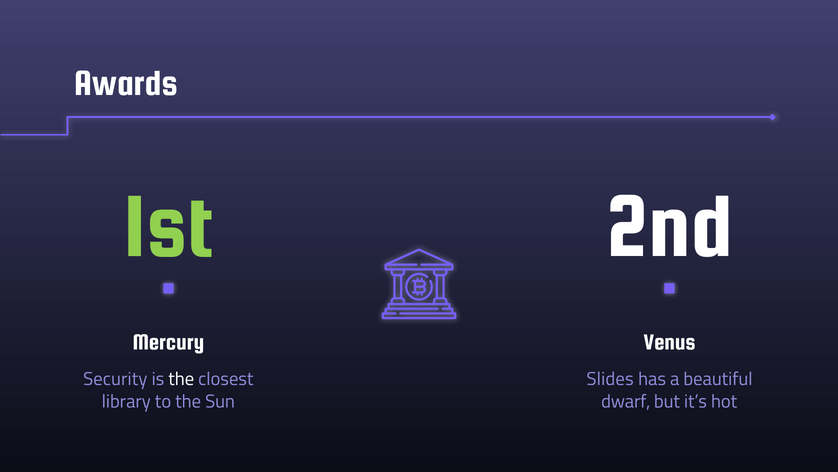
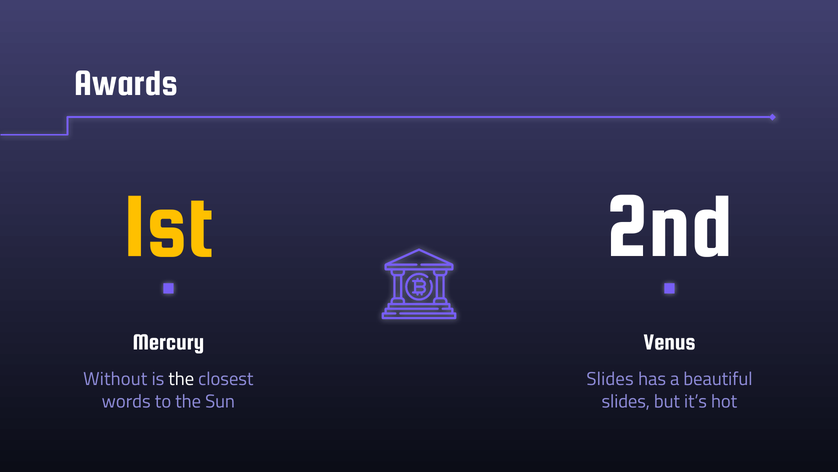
1st colour: light green -> yellow (168, 225)
Security: Security -> Without (115, 379)
library: library -> words (126, 401)
dwarf: dwarf -> slides (626, 401)
